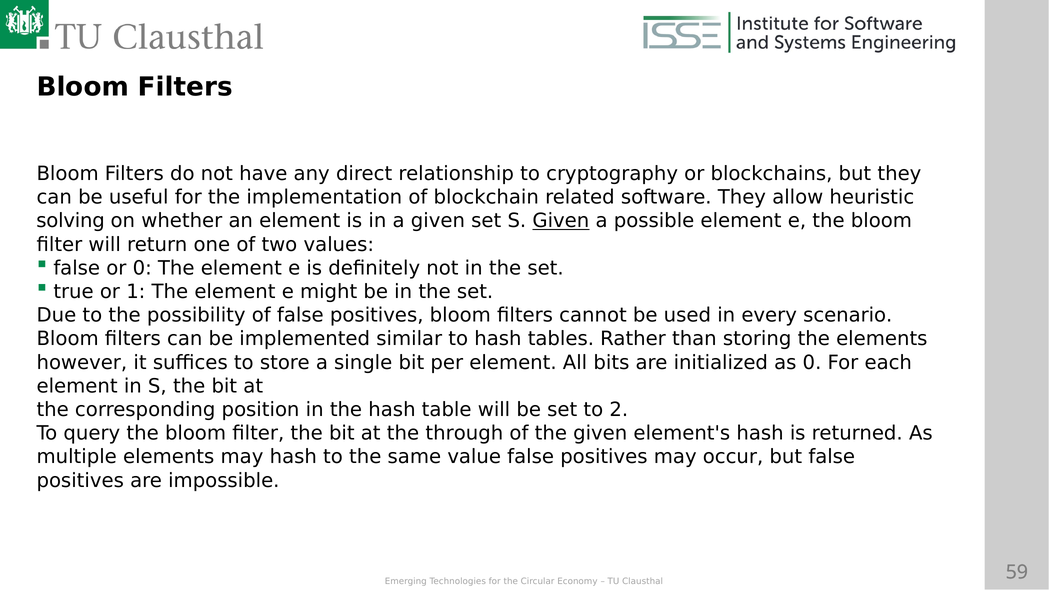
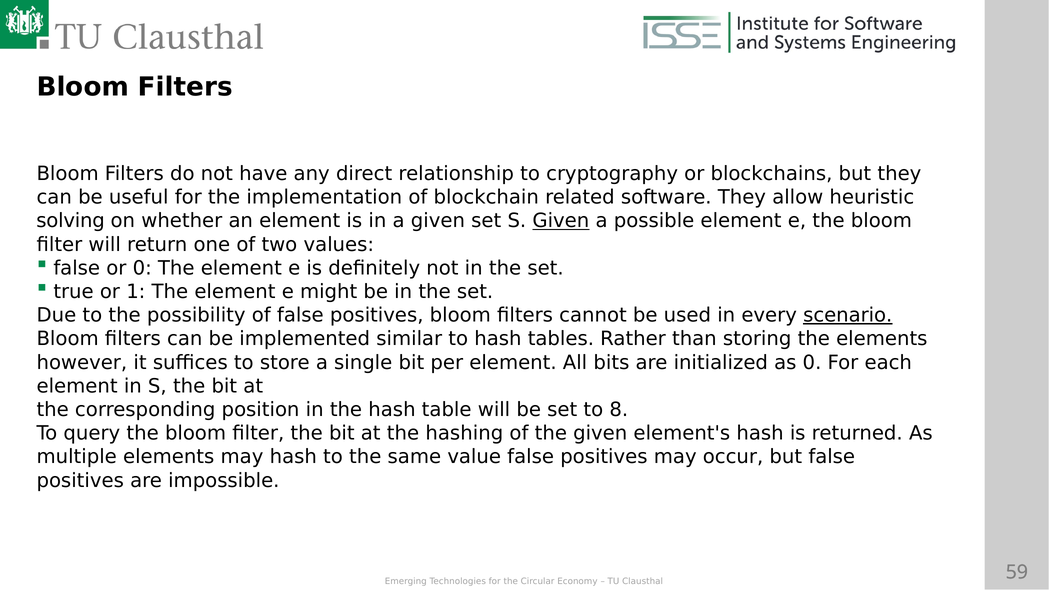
scenario underline: none -> present (848, 315)
2: 2 -> 8 (619, 410)
through: through -> hashing (464, 433)
